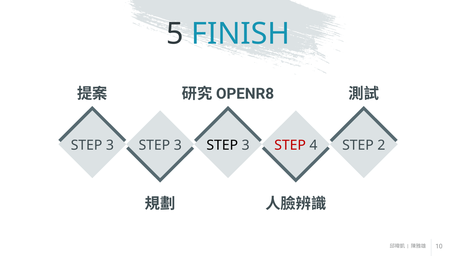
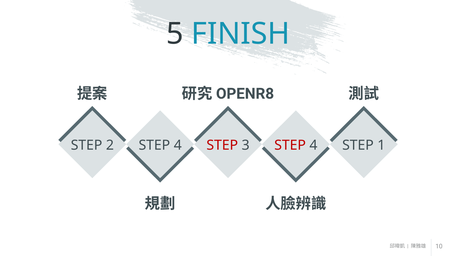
3: 3 -> 2 (110, 145)
3: 3 -> 4 (178, 145)
STEP colour: black -> red (222, 145)
2: 2 -> 1 (381, 145)
